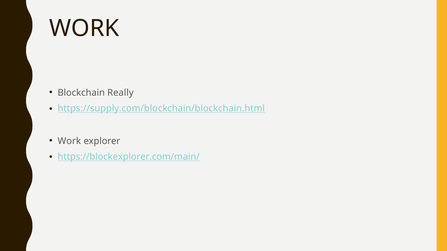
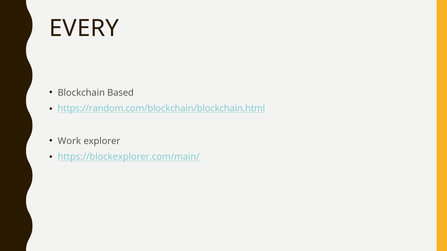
WORK: WORK -> EVERY (84, 28)
Really: Really -> Based (121, 93)
https://supply.com/blockchain/blockchain.html: https://supply.com/blockchain/blockchain.html -> https://random.com/blockchain/blockchain.html (161, 109)
